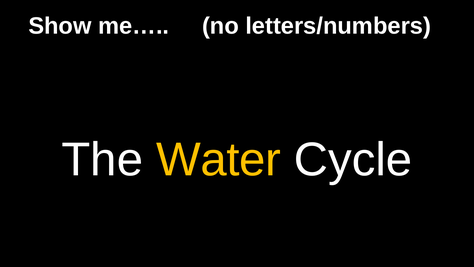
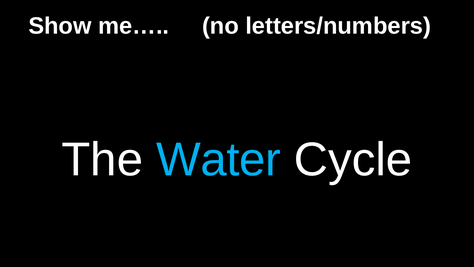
Water colour: yellow -> light blue (219, 160)
